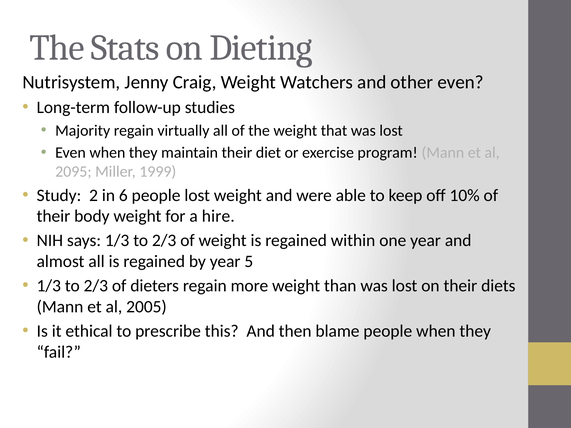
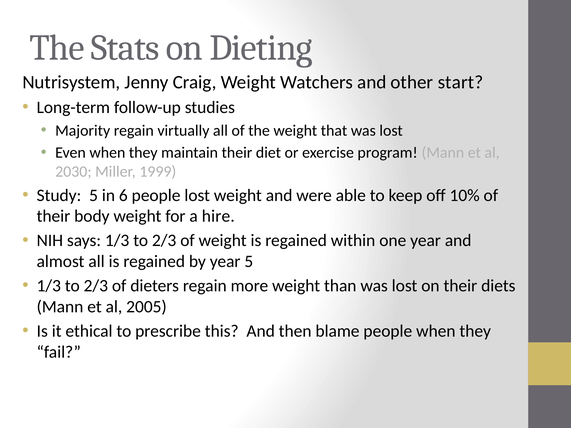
other even: even -> start (461, 82)
2095: 2095 -> 2030 (73, 172)
Study 2: 2 -> 5 (94, 195)
